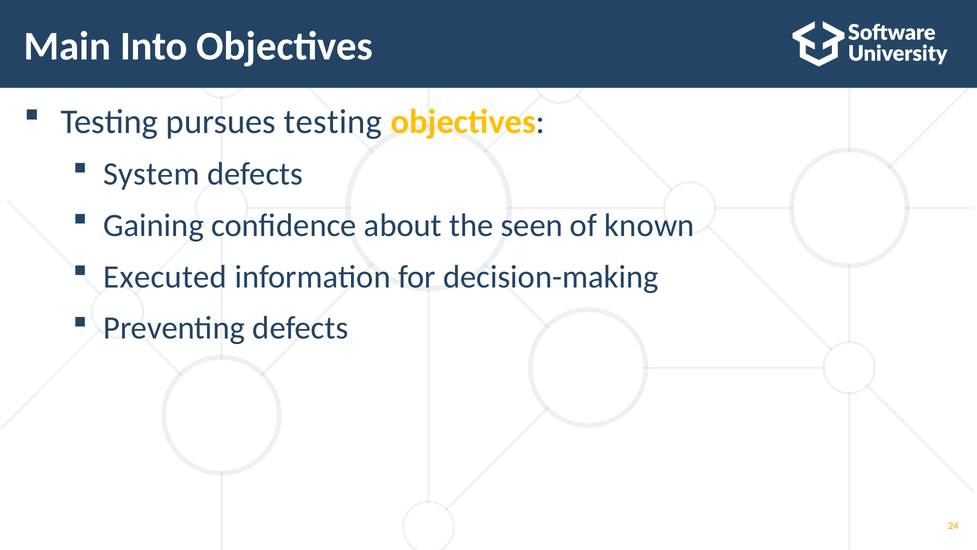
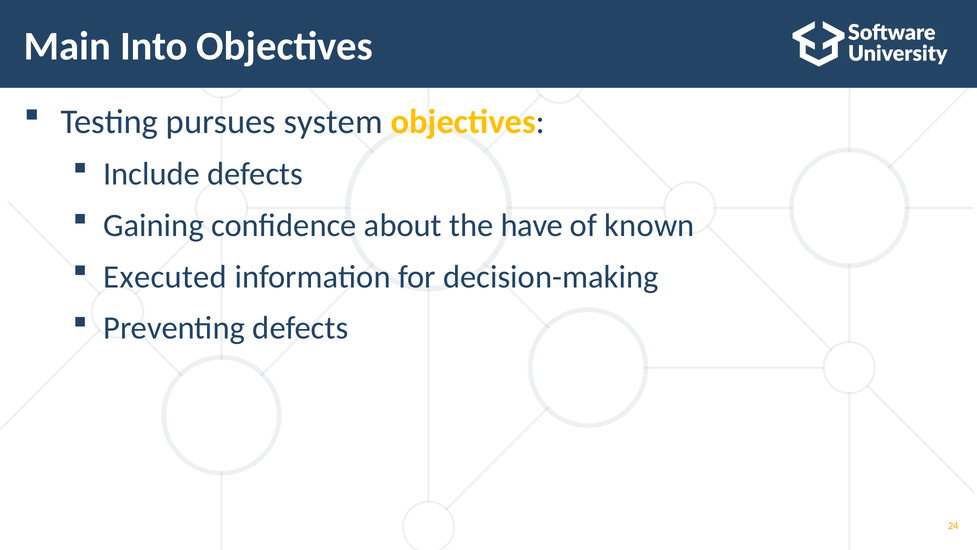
pursues testing: testing -> system (333, 122)
System: System -> Include (152, 174)
seen: seen -> have (532, 225)
